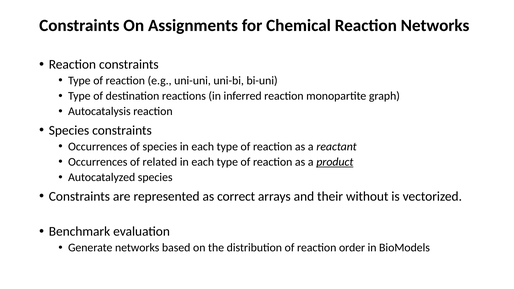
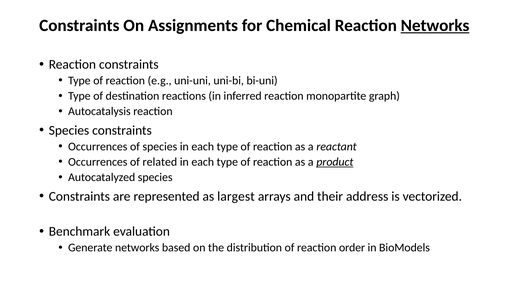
Networks underline: none -> present (435, 25)
correct: correct -> largest (236, 196)
without: without -> address (367, 196)
